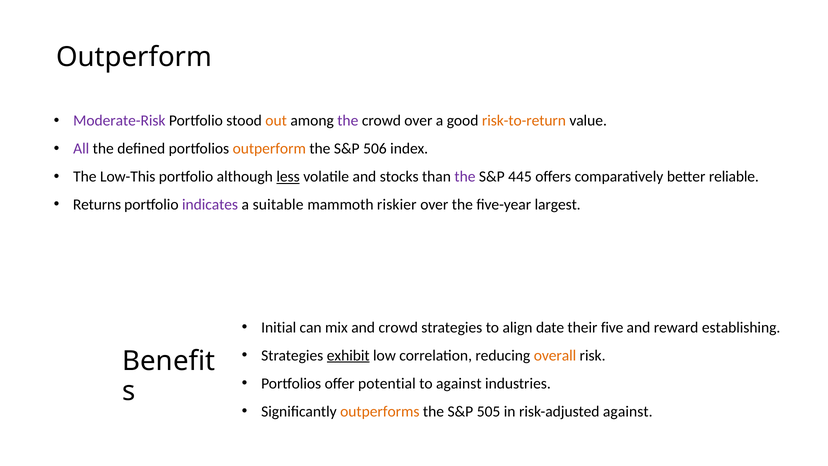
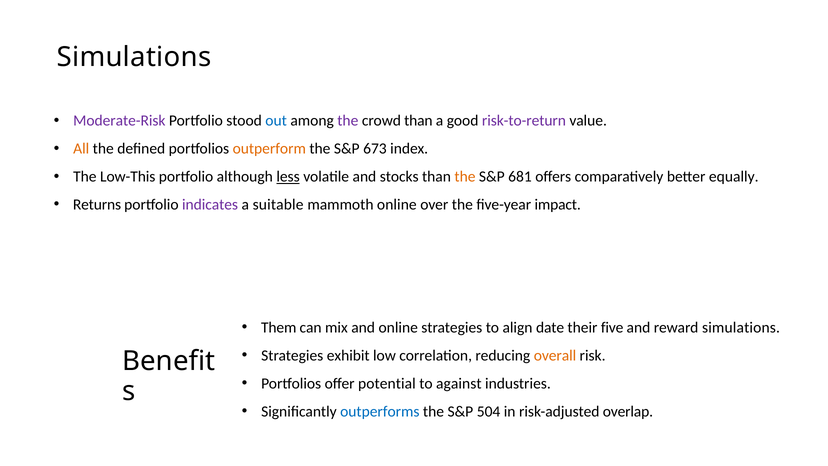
Outperform: Outperform -> Simulations (134, 57)
out colour: orange -> blue (276, 121)
crowd over: over -> than (418, 121)
risk-to-return colour: orange -> purple (524, 121)
All colour: purple -> orange (81, 149)
506: 506 -> 673 (375, 149)
the colour: purple -> orange (465, 177)
445: 445 -> 681 (520, 177)
reliable: reliable -> equally (734, 177)
mammoth riskier: riskier -> online (397, 205)
largest: largest -> impact (558, 205)
Initial: Initial -> Them (279, 327)
and crowd: crowd -> online (398, 327)
reward establishing: establishing -> simulations (741, 327)
exhibit underline: present -> none (348, 355)
outperforms colour: orange -> blue (380, 411)
505: 505 -> 504 (489, 411)
risk-adjusted against: against -> overlap (628, 411)
